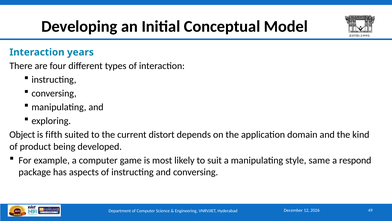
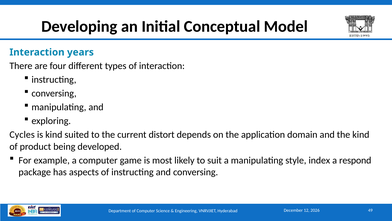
Object: Object -> Cycles (22, 134)
is fifth: fifth -> kind (54, 134)
same: same -> index (319, 160)
